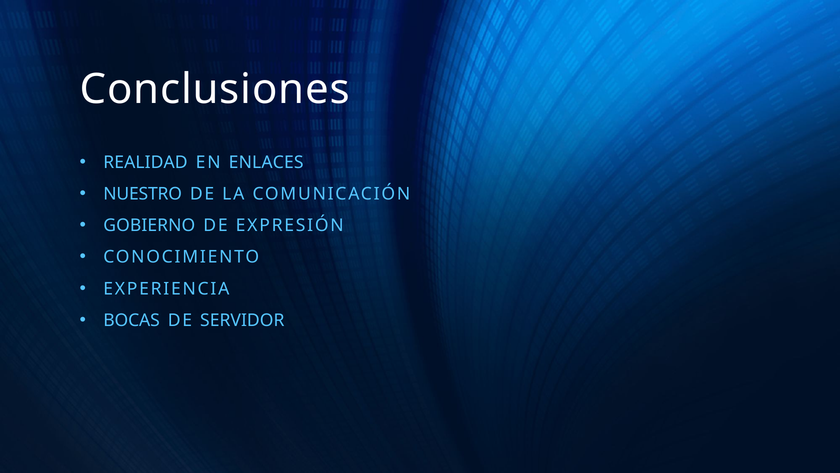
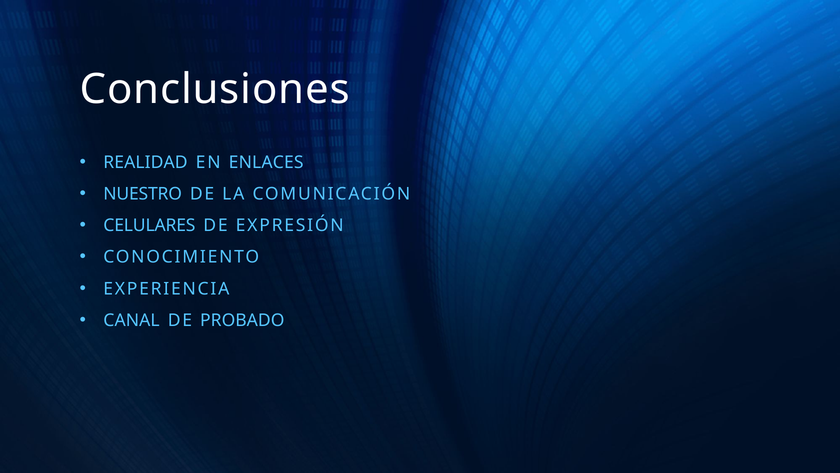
GOBIERNO: GOBIERNO -> CELULARES (149, 225)
BOCAS: BOCAS -> CANAL (131, 320)
SERVIDOR: SERVIDOR -> PROBADO (242, 320)
